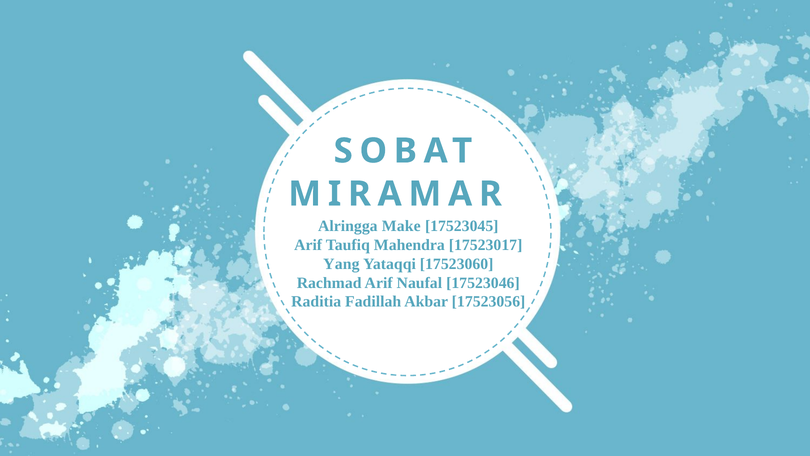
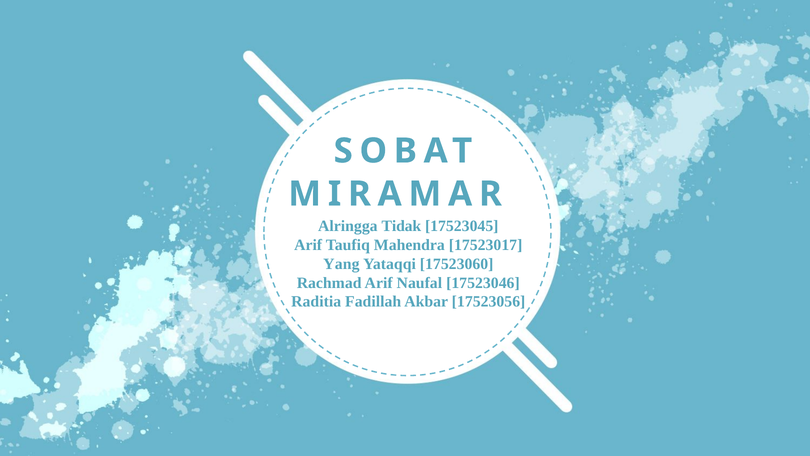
Make: Make -> Tidak (401, 226)
